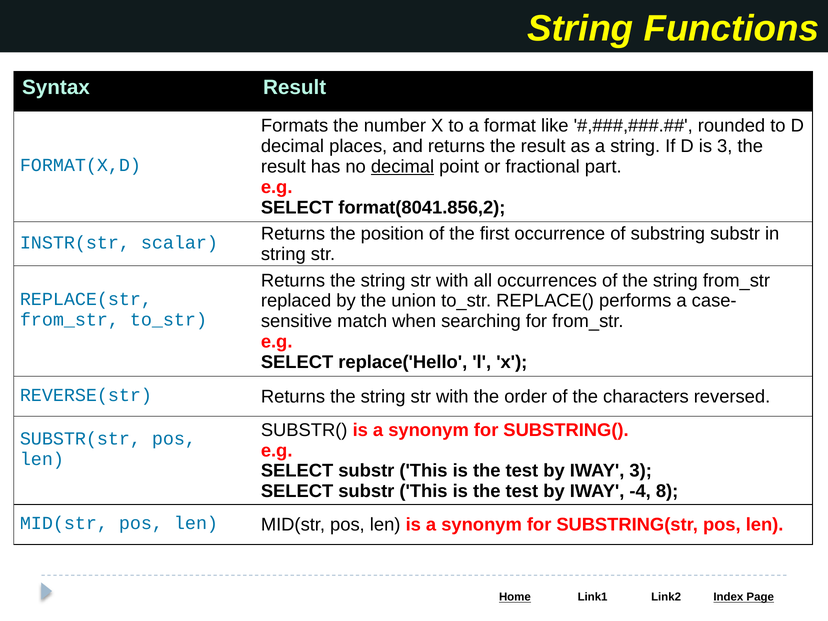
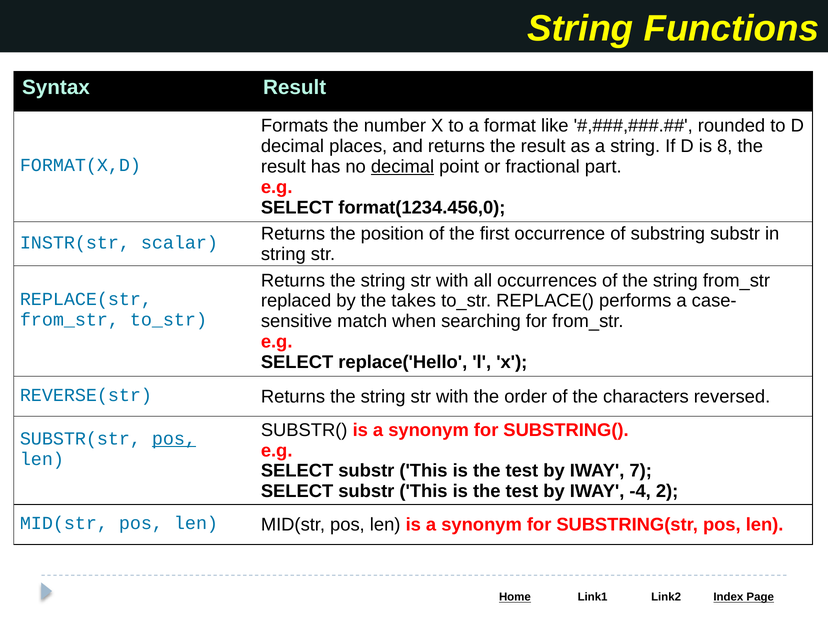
is 3: 3 -> 8 (725, 146)
format(8041.856,2: format(8041.856,2 -> format(1234.456,0 (422, 208)
union: union -> takes (414, 301)
pos underline: none -> present (174, 438)
IWAY 3: 3 -> 7 (641, 471)
8: 8 -> 2 (667, 491)
